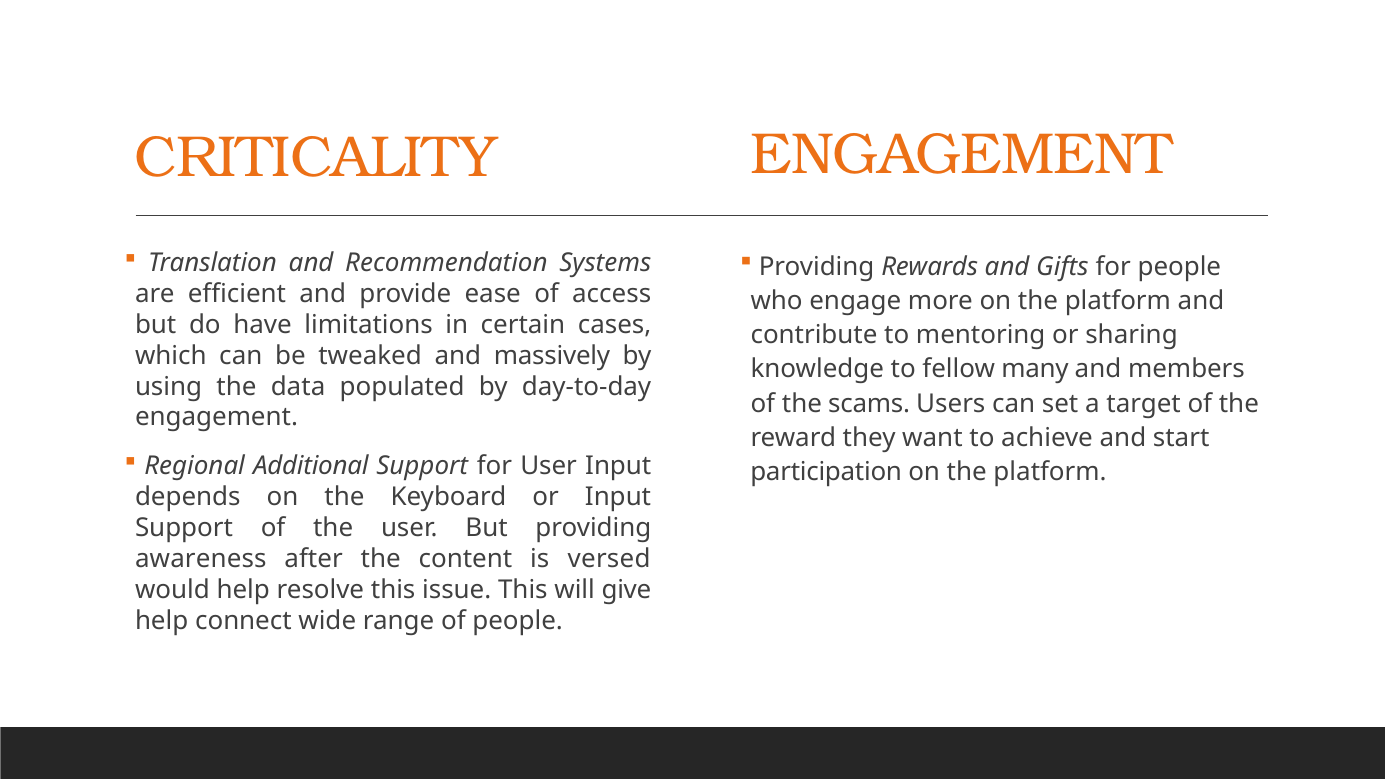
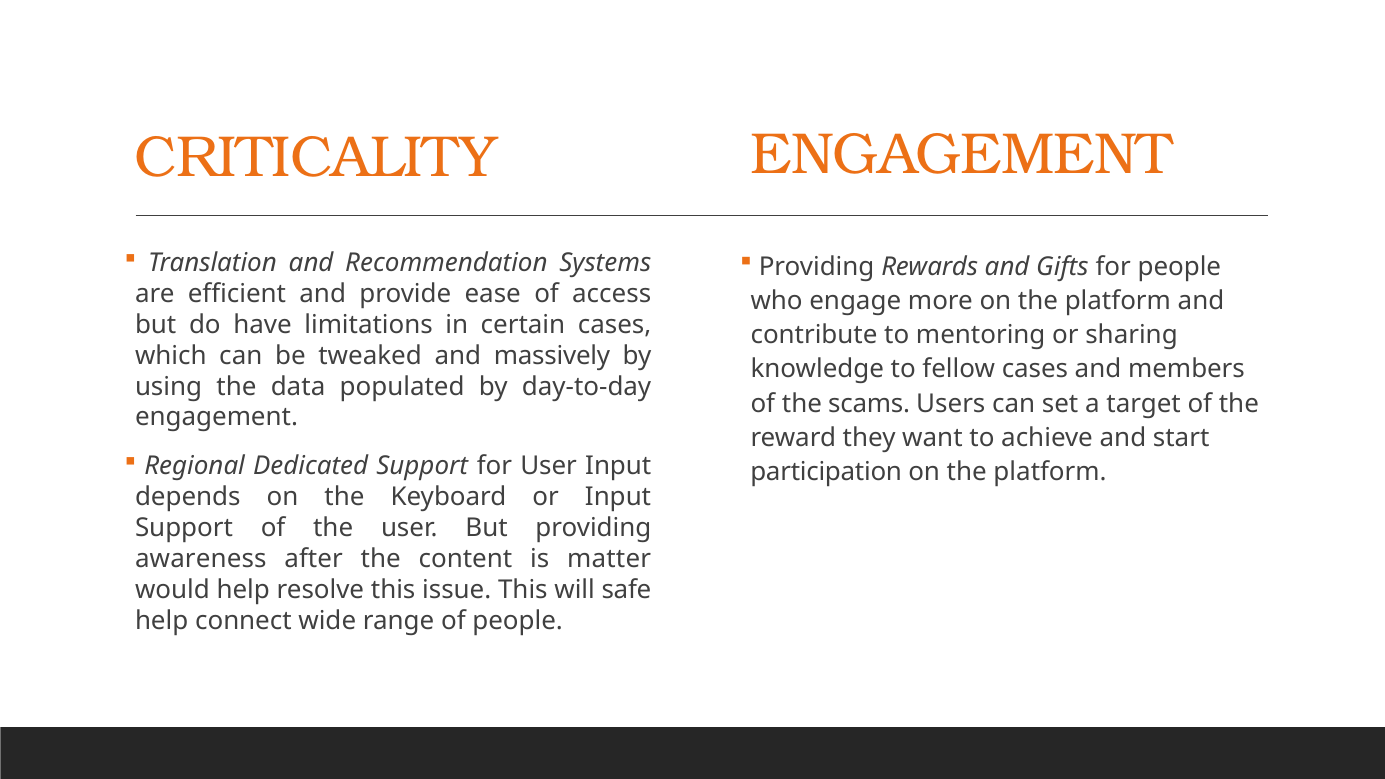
fellow many: many -> cases (1035, 369)
Additional: Additional -> Dedicated (311, 466)
versed: versed -> matter (609, 559)
give: give -> safe (626, 590)
